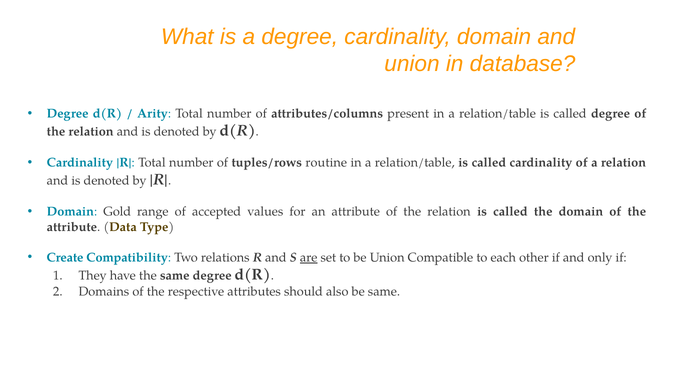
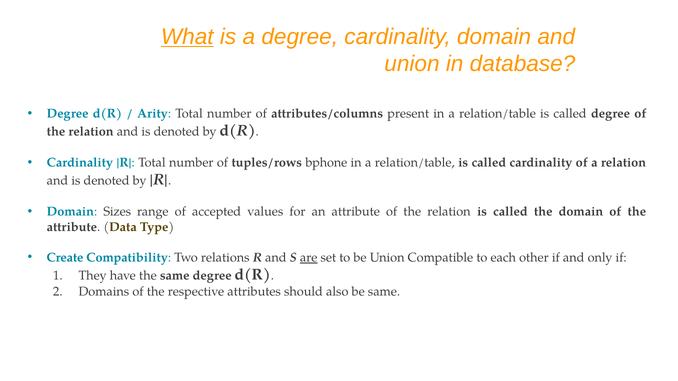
What underline: none -> present (187, 37)
routine: routine -> bphone (326, 163)
Gold: Gold -> Sizes (117, 212)
